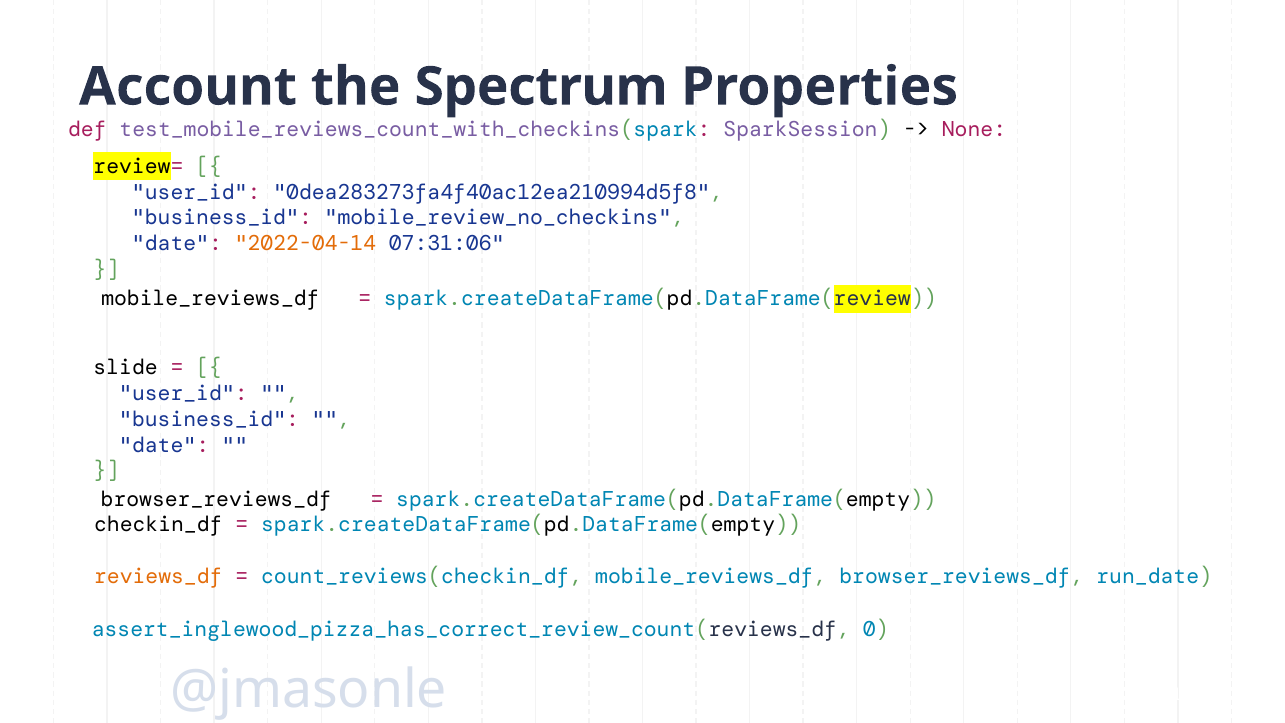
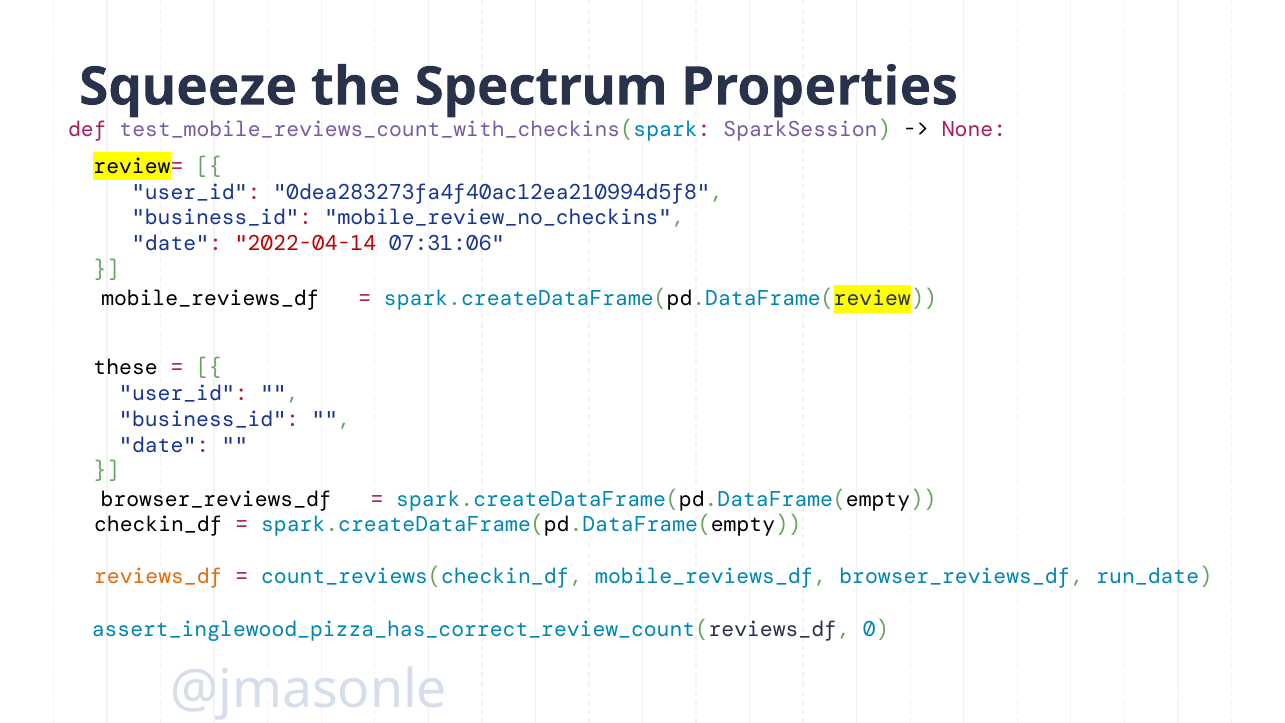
Account: Account -> Squeeze (188, 87)
2022-04-14 colour: orange -> red (305, 243)
slide: slide -> these (126, 368)
